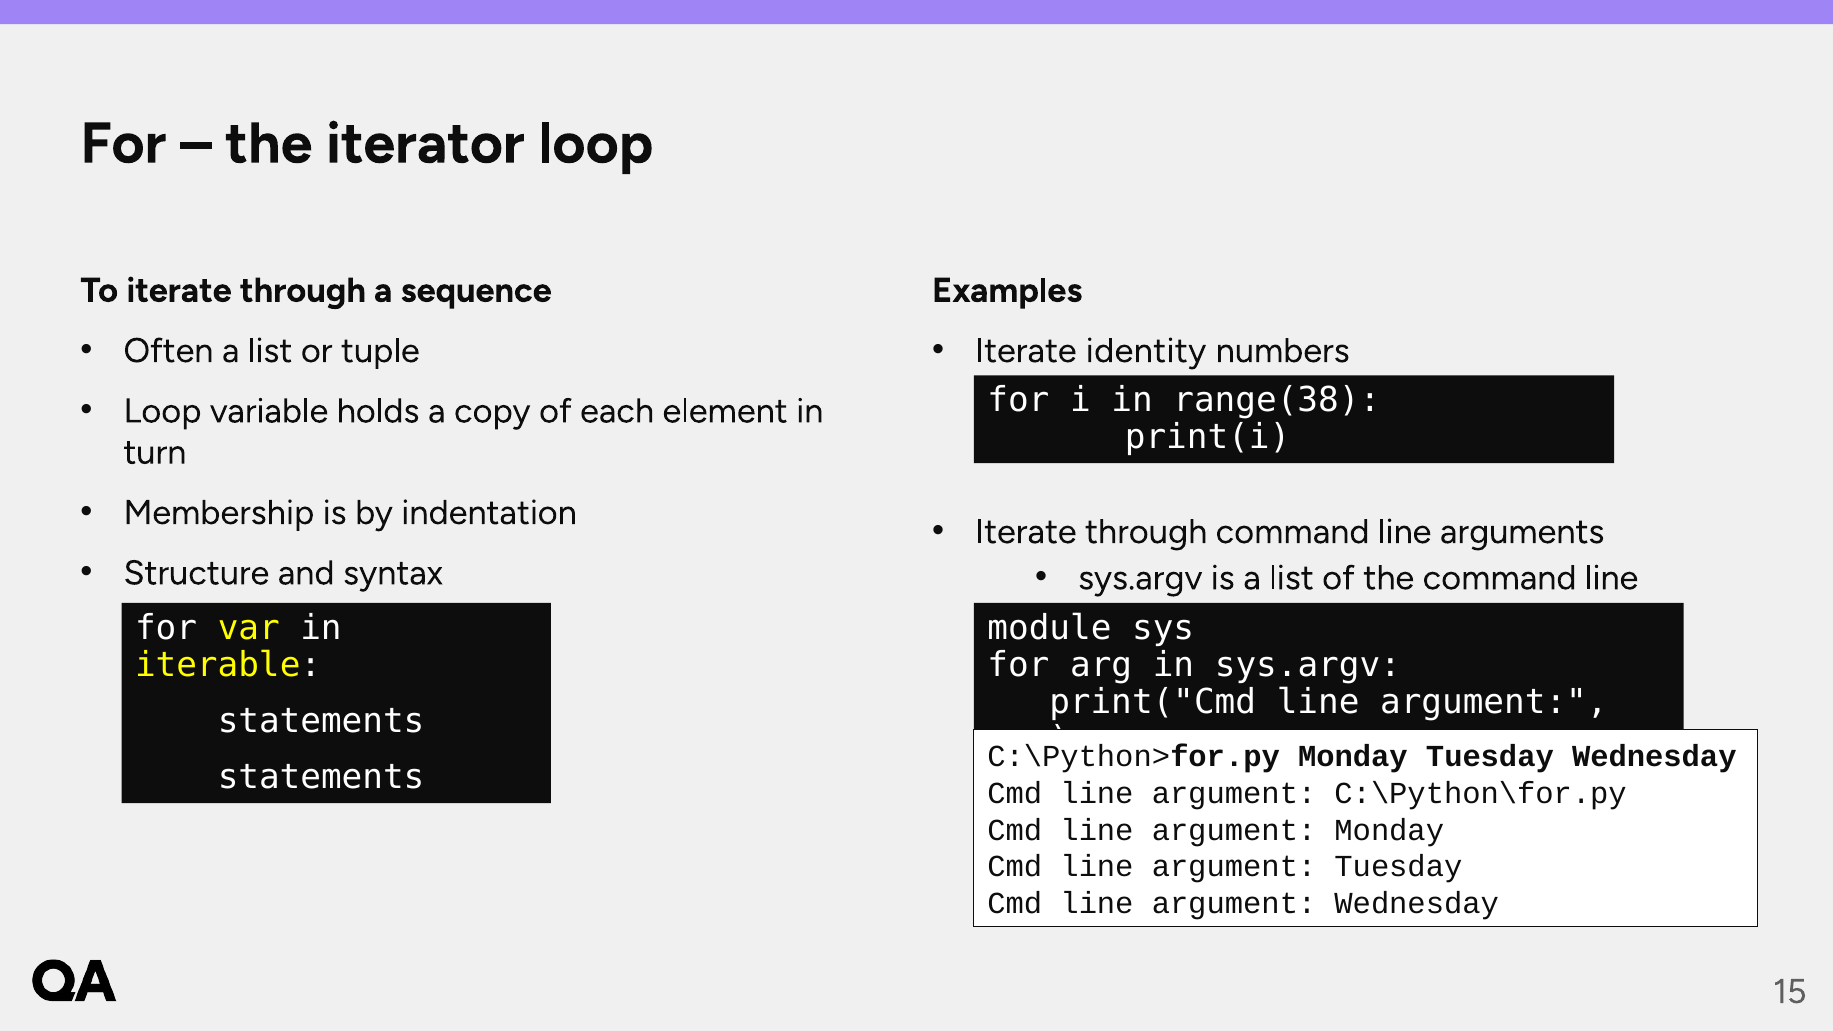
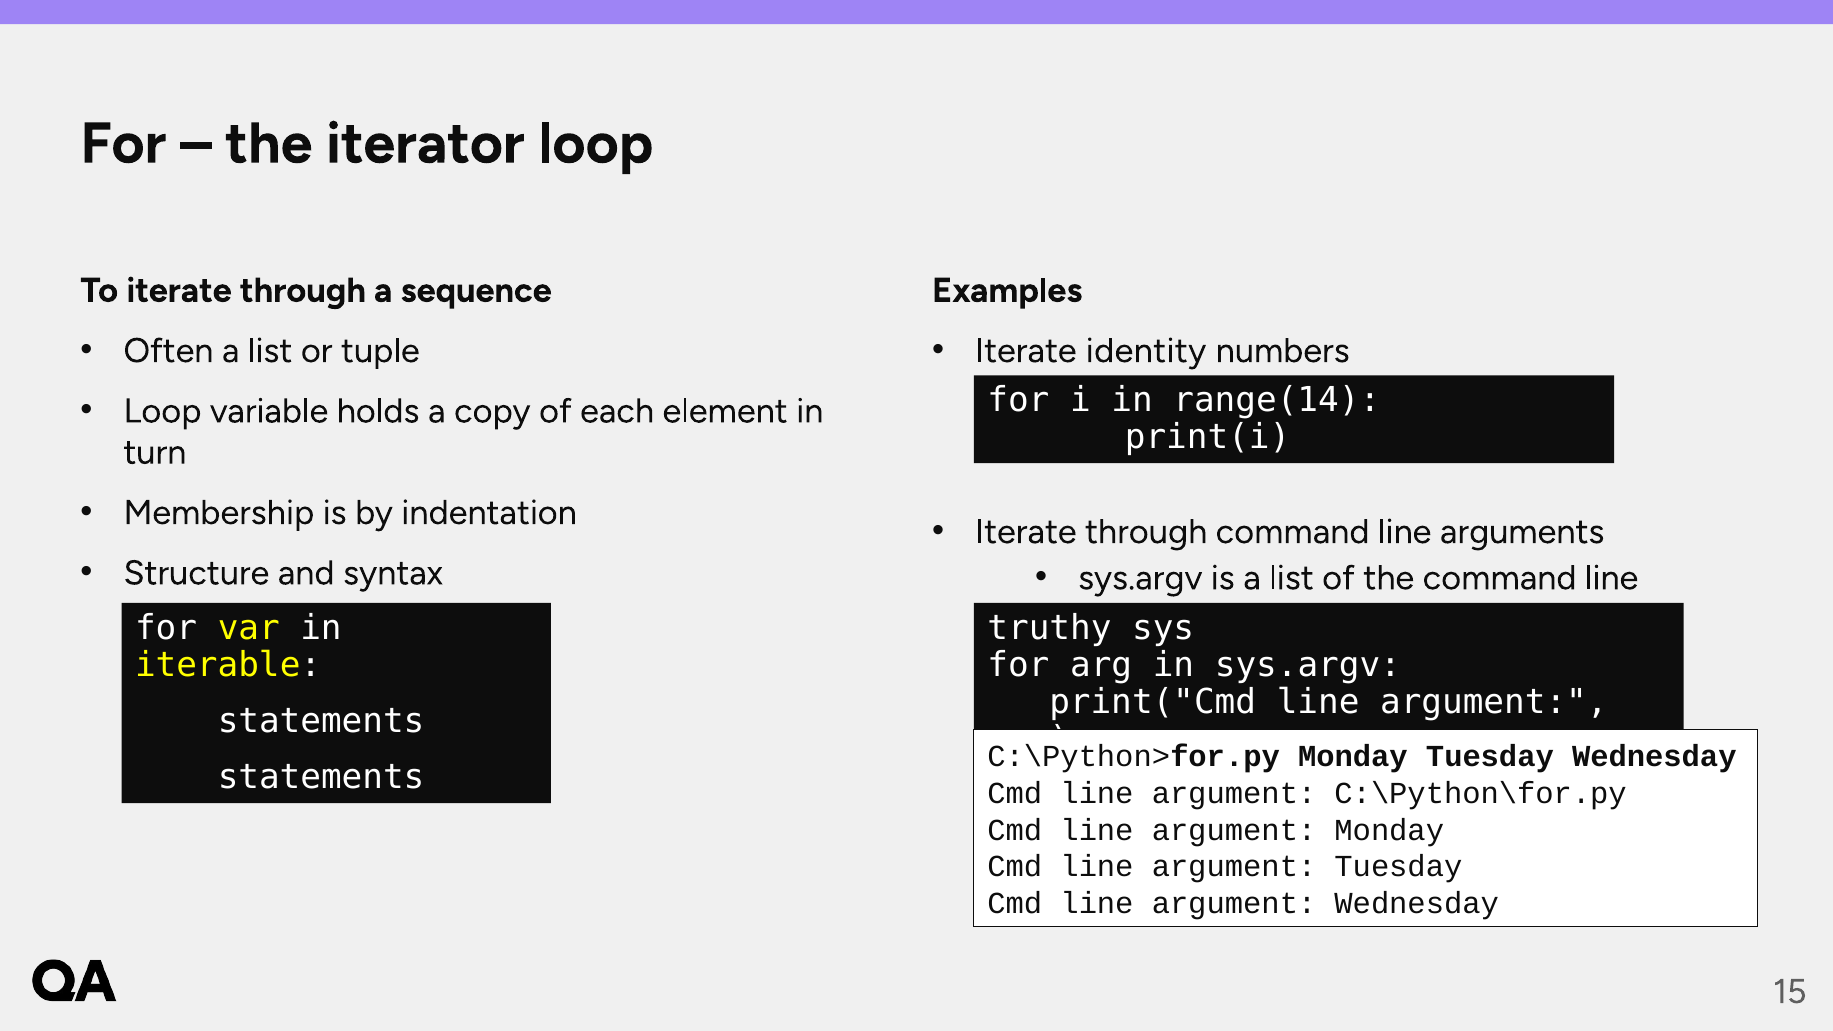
range(38: range(38 -> range(14 (1277, 400)
module: module -> truthy (1049, 628)
